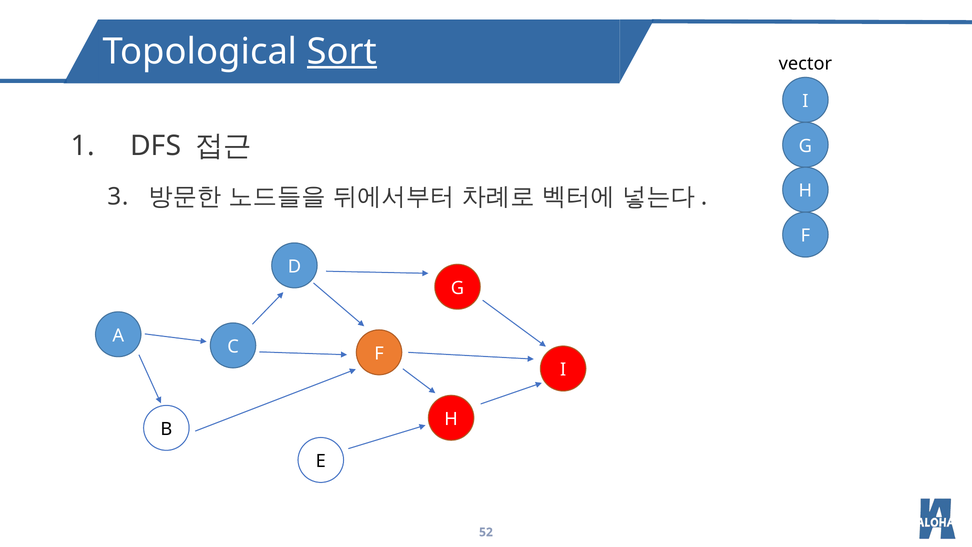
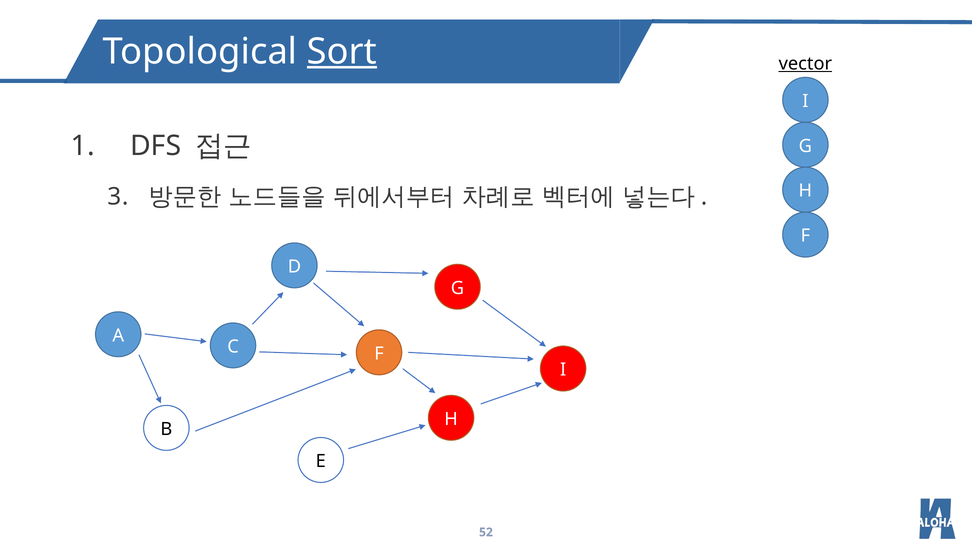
vector underline: none -> present (805, 64)
